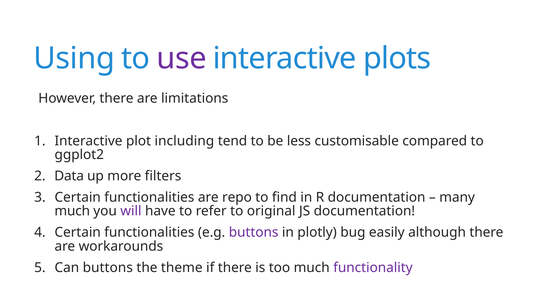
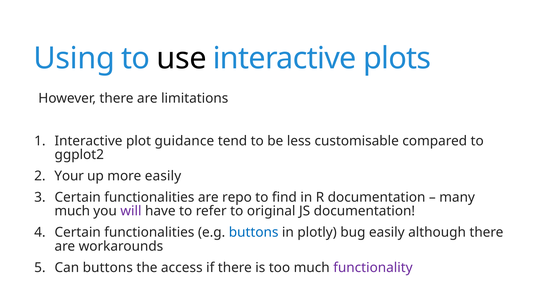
use colour: purple -> black (182, 58)
including: including -> guidance (184, 141)
Data: Data -> Your (69, 176)
more filters: filters -> easily (163, 176)
buttons colour: purple -> blue (254, 232)
theme: theme -> access (182, 267)
